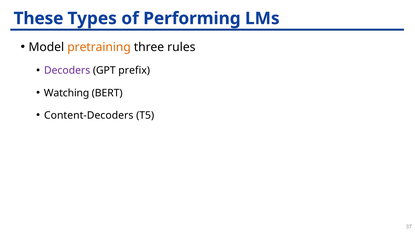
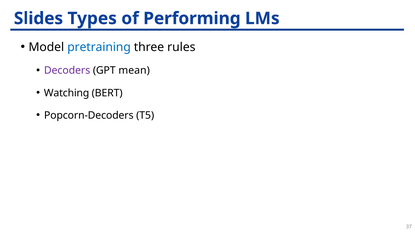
These: These -> Slides (38, 18)
pretraining colour: orange -> blue (99, 47)
prefix: prefix -> mean (134, 71)
Content-Decoders: Content-Decoders -> Popcorn-Decoders (89, 115)
